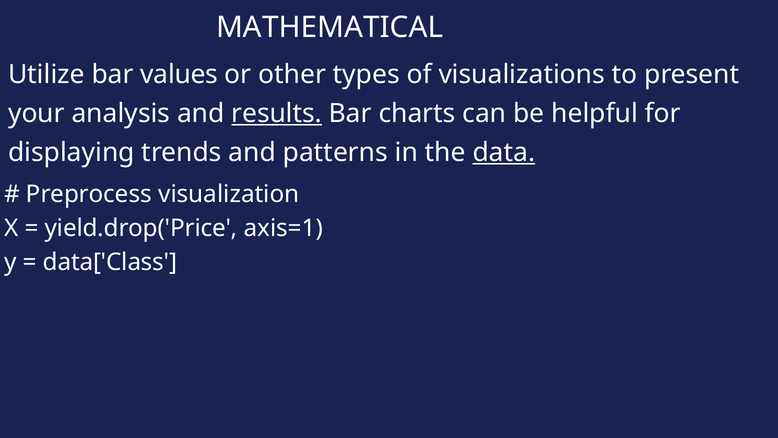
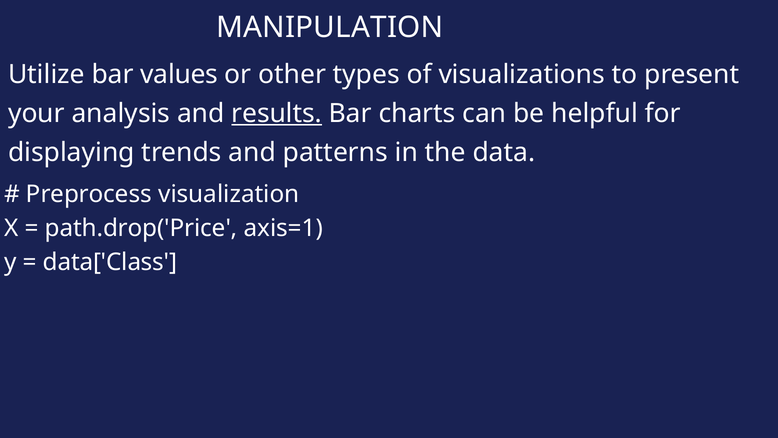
MATHEMATICAL: MATHEMATICAL -> MANIPULATION (330, 27)
data underline: present -> none (504, 152)
yield.drop('Price: yield.drop('Price -> path.drop('Price (141, 228)
